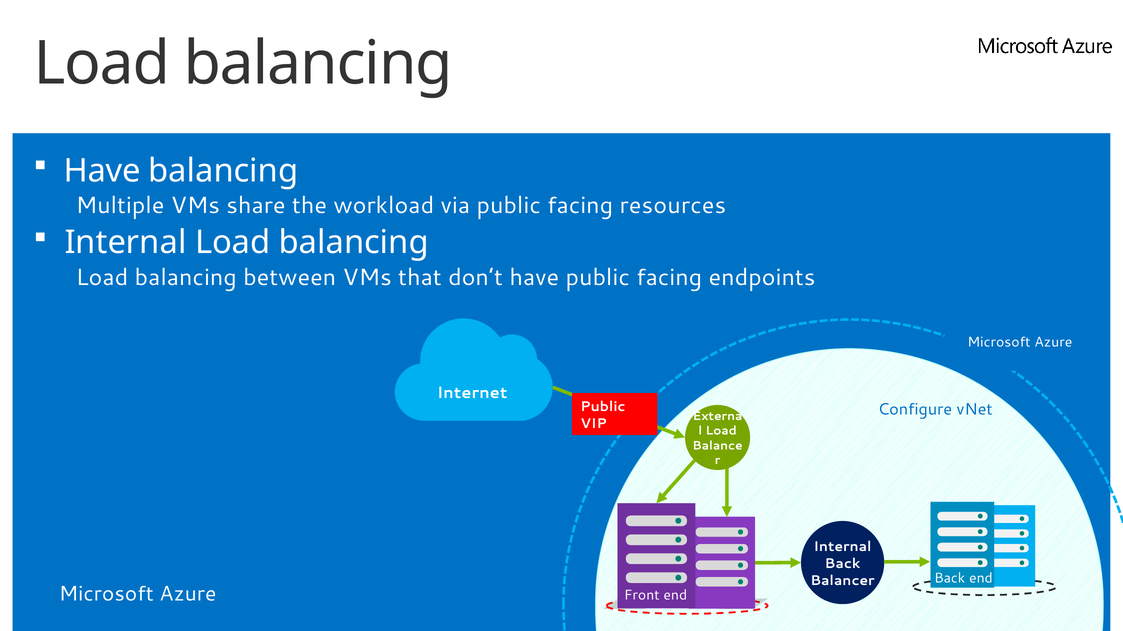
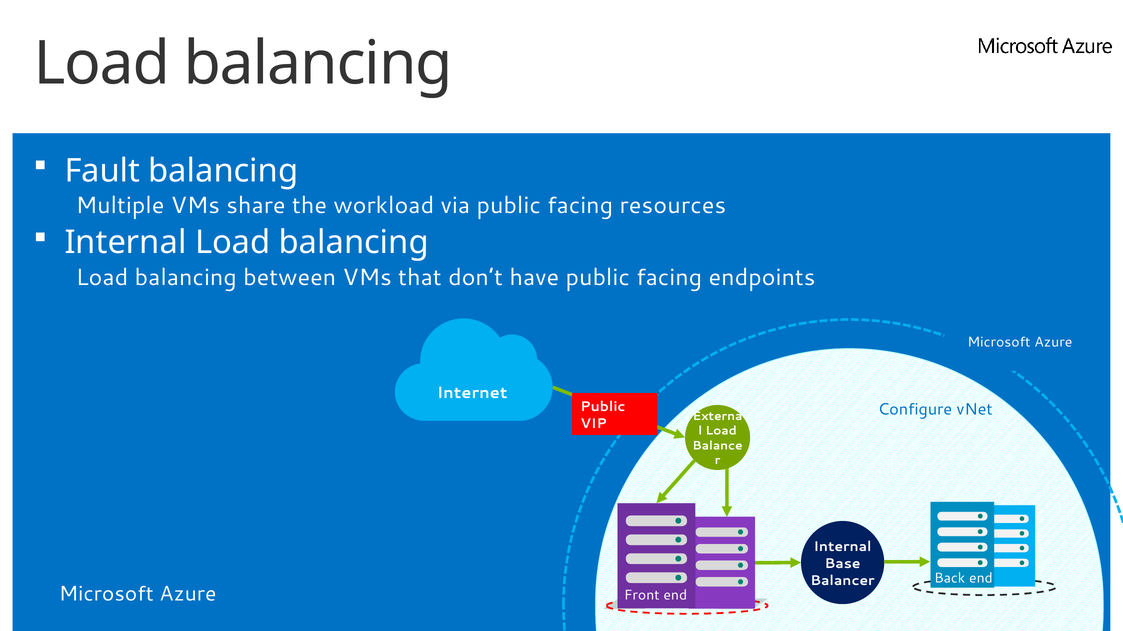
Have: Have -> Fault (102, 171)
Back: Back -> Base (843, 564)
